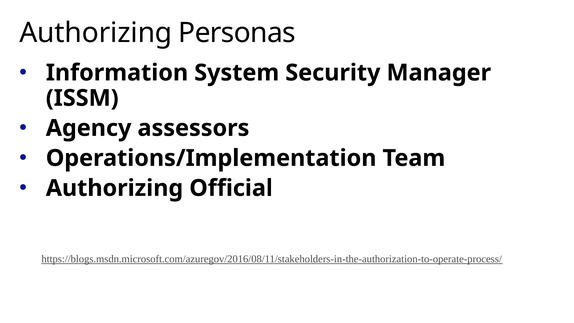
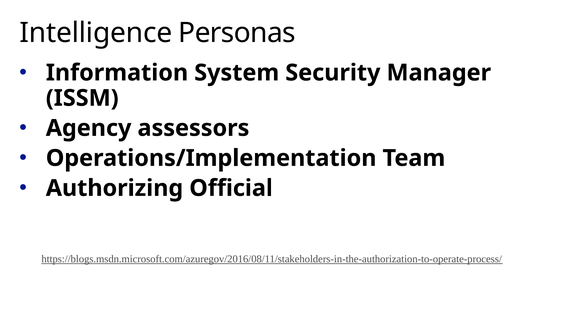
Authorizing: Authorizing -> Intelligence (96, 33)
